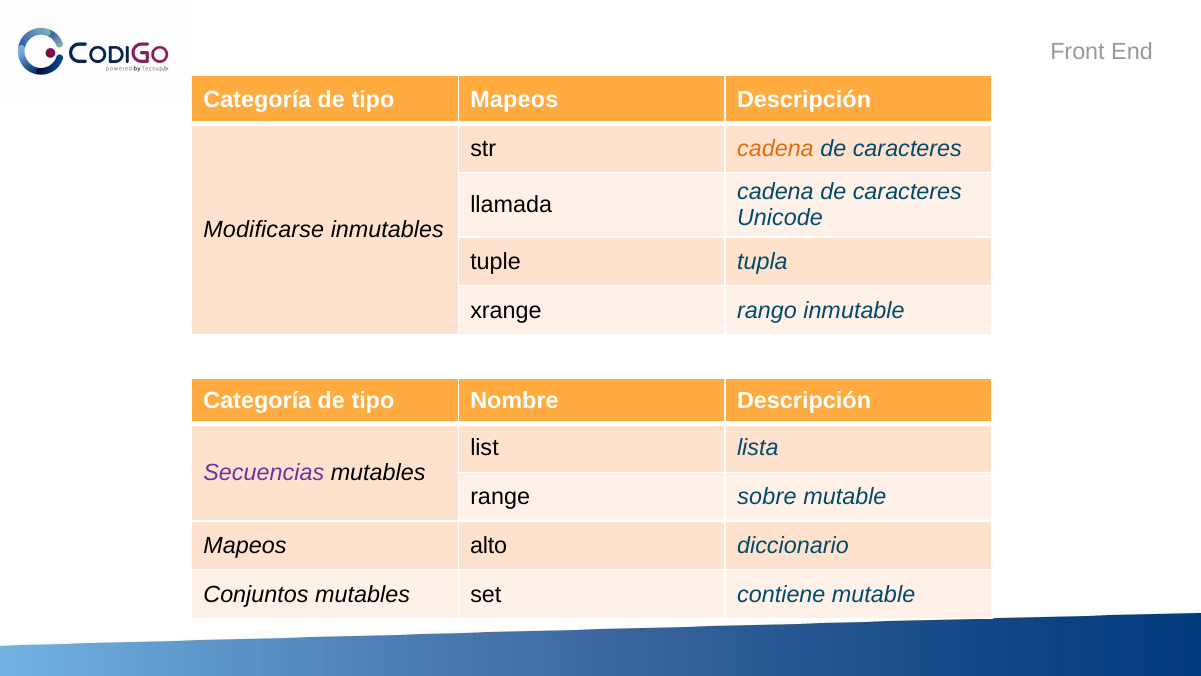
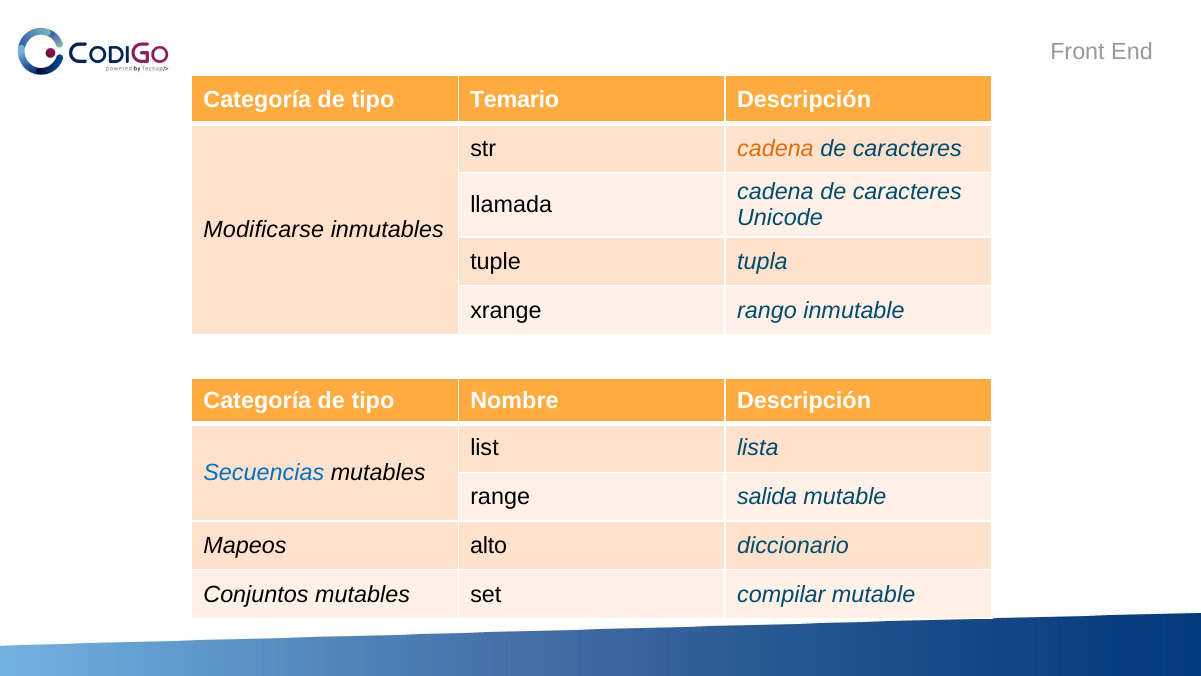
tipo Mapeos: Mapeos -> Temario (515, 100)
Secuencias colour: purple -> blue (264, 472)
sobre: sobre -> salida (767, 497)
contiene: contiene -> compilar (781, 594)
